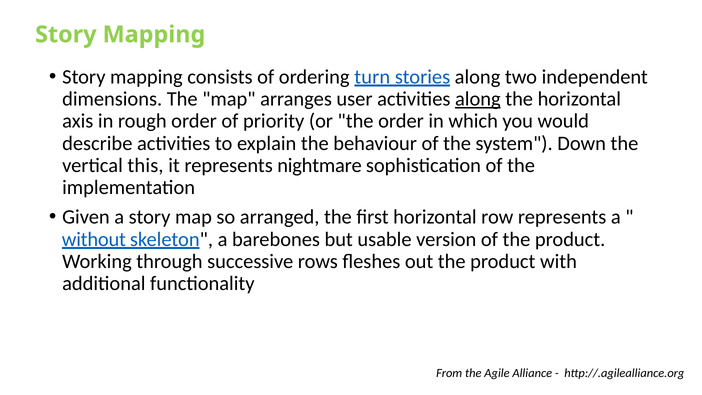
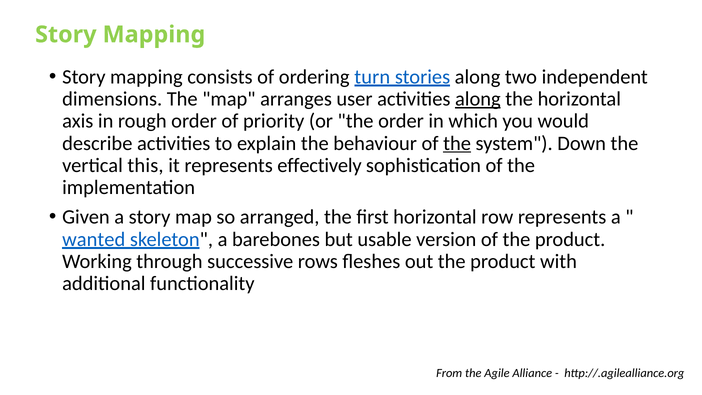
the underline: none -> present (457, 143)
nightmare: nightmare -> effectively (320, 165)
without: without -> wanted (94, 239)
